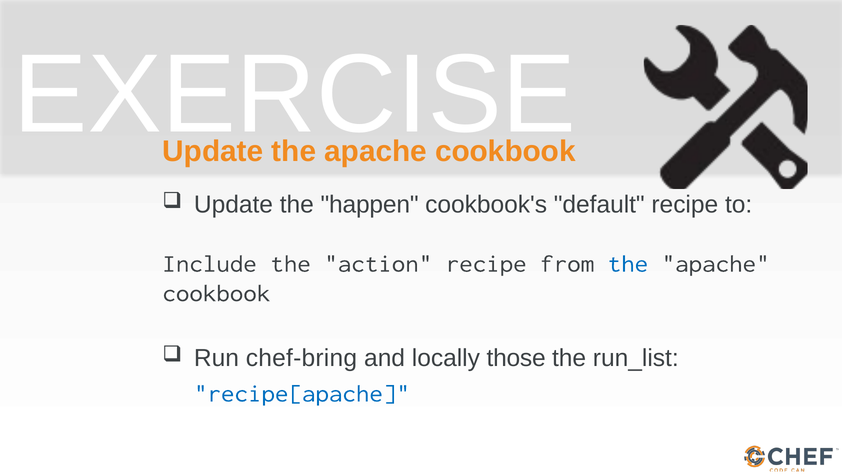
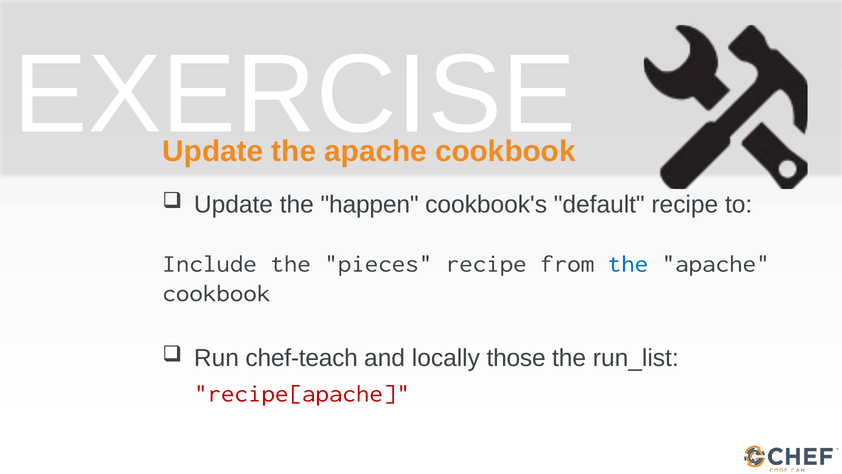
action: action -> pieces (378, 263)
chef-bring: chef-bring -> chef-teach (302, 358)
recipe[apache colour: blue -> red (302, 393)
